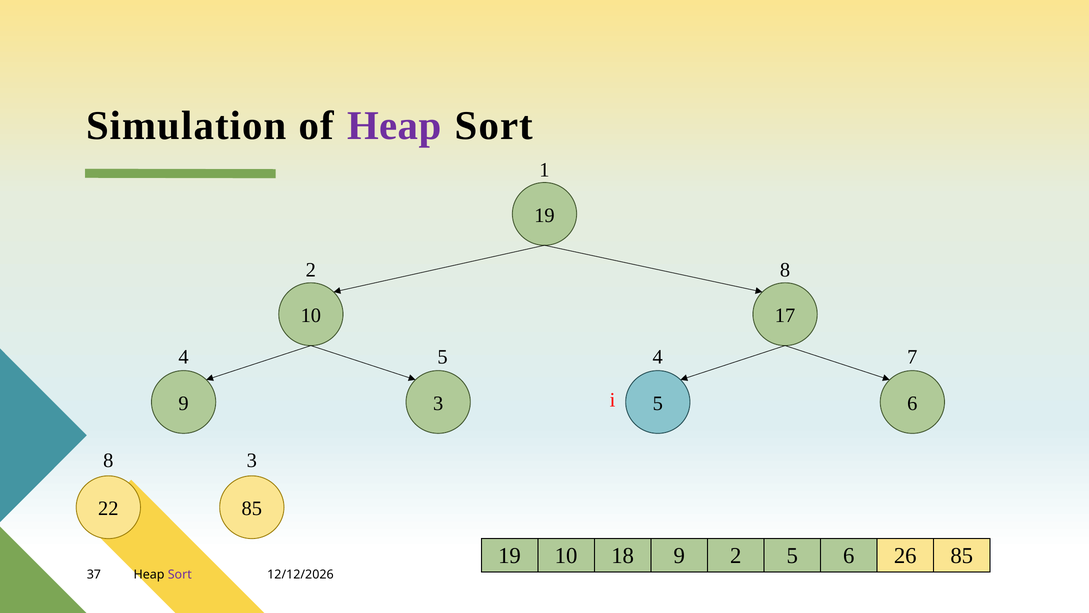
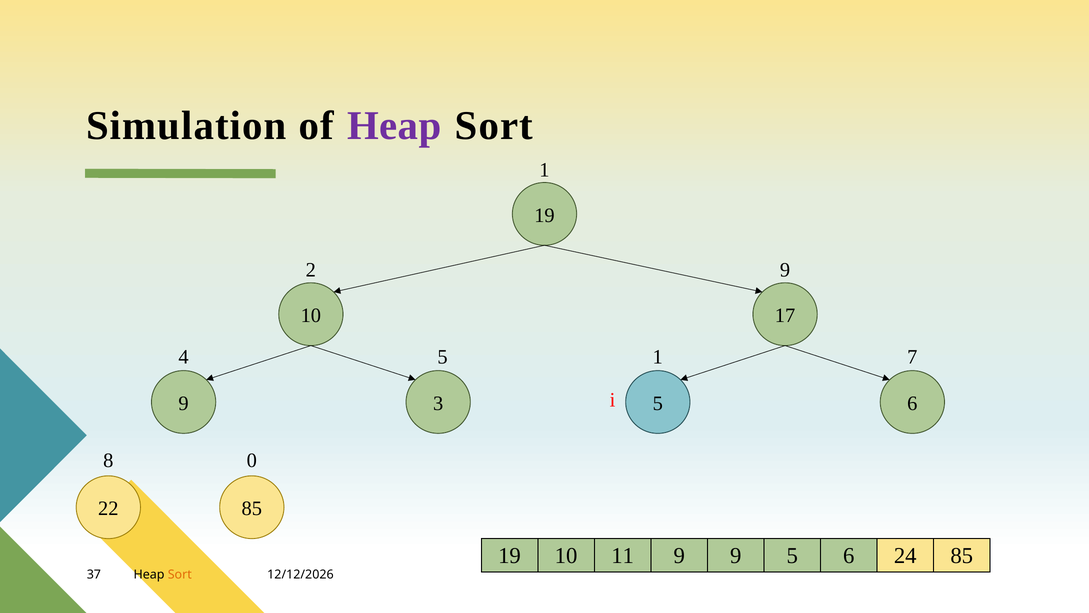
2 8: 8 -> 9 (785, 270)
5 4: 4 -> 1 (658, 357)
8 3: 3 -> 0 (252, 460)
18: 18 -> 11 (623, 555)
9 2: 2 -> 9 (736, 555)
26: 26 -> 24 (905, 555)
Sort colour: purple -> orange (180, 574)
